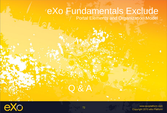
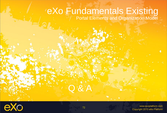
Exclude: Exclude -> Existing (142, 11)
